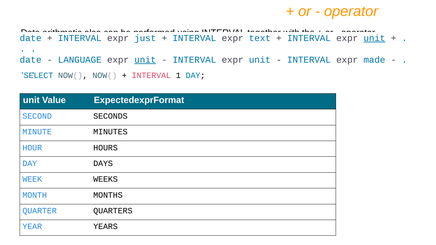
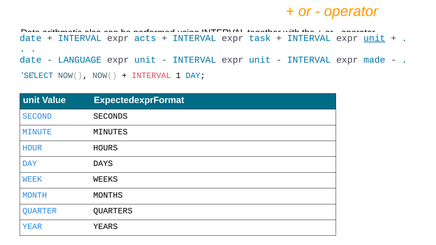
just: just -> acts (145, 38)
text: text -> task (260, 38)
unit underline: present -> none (145, 60)
